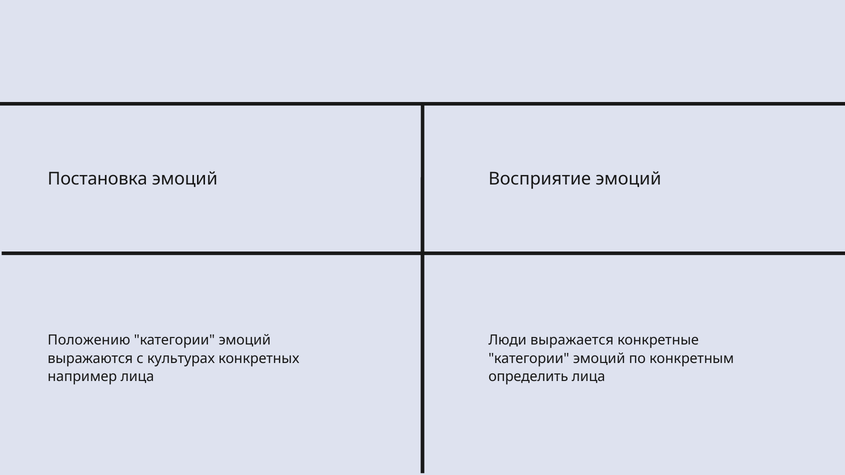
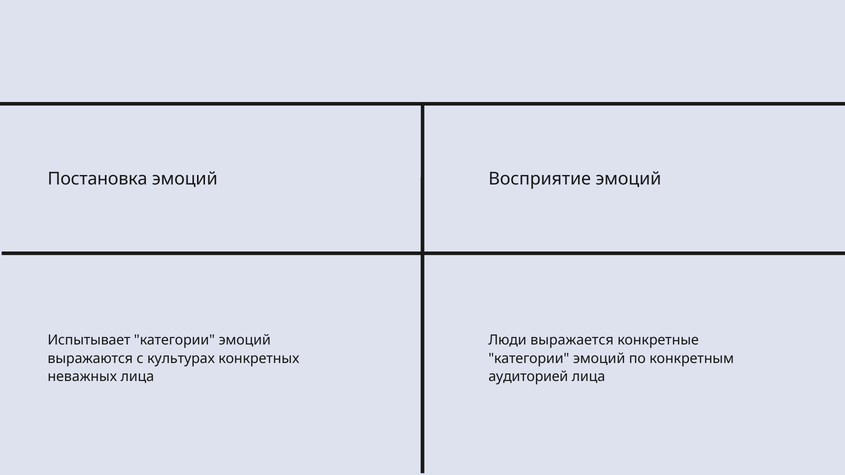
Положению: Положению -> Испытывает (89, 340)
например: например -> неважных (82, 377)
определить: определить -> аудиторией (528, 377)
